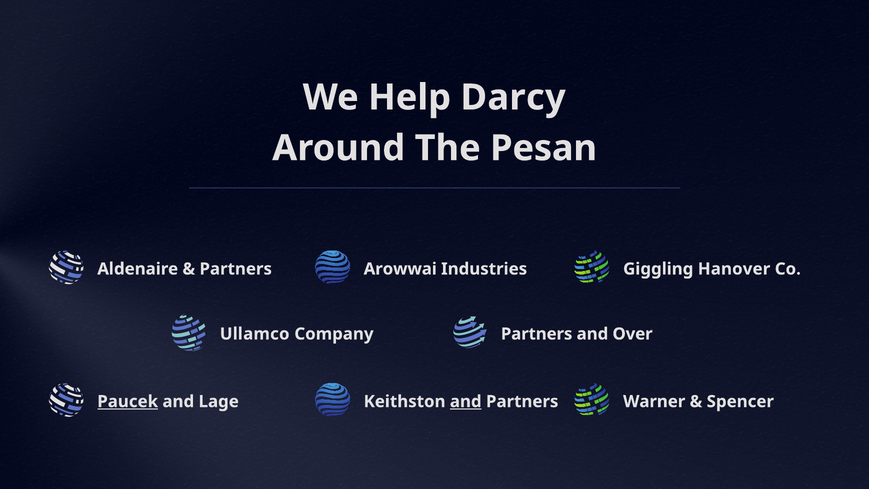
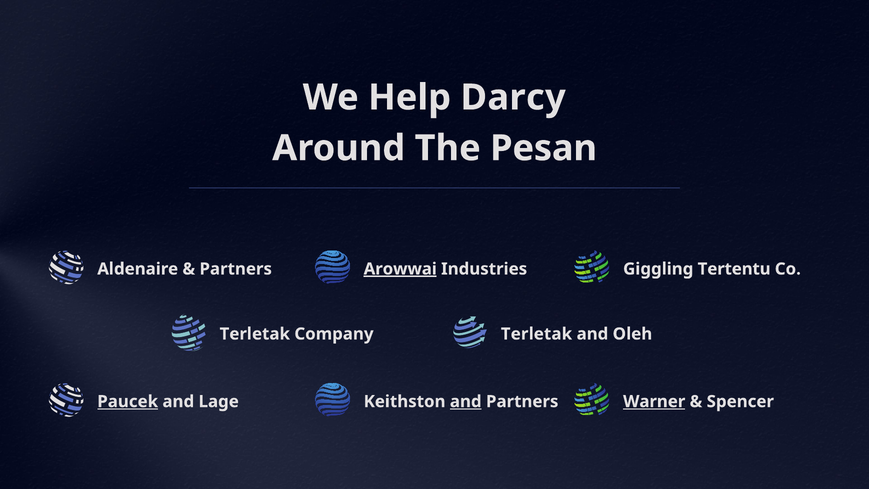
Arowwai underline: none -> present (400, 269)
Hanover: Hanover -> Tertentu (734, 269)
Ullamco: Ullamco -> Terletak (255, 334)
Company Partners: Partners -> Terletak (536, 334)
Over: Over -> Oleh (632, 334)
Warner underline: none -> present (654, 401)
